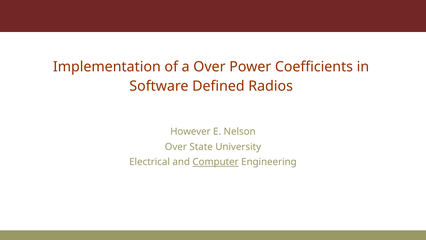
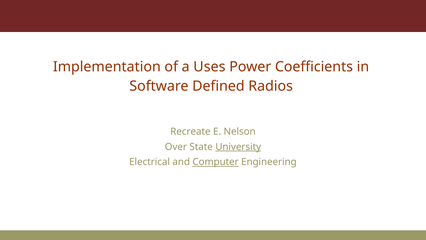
a Over: Over -> Uses (209, 67)
However: However -> Recreate (190, 131)
University underline: none -> present (238, 147)
